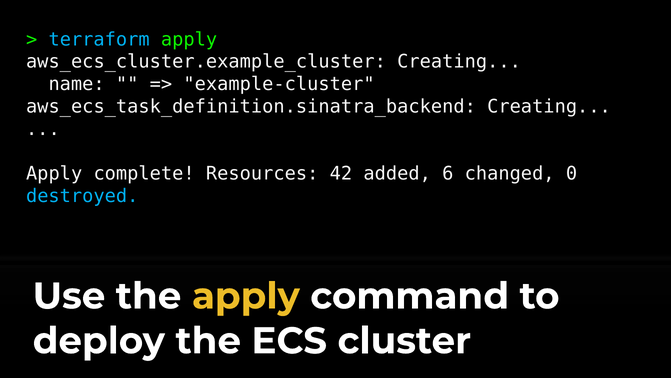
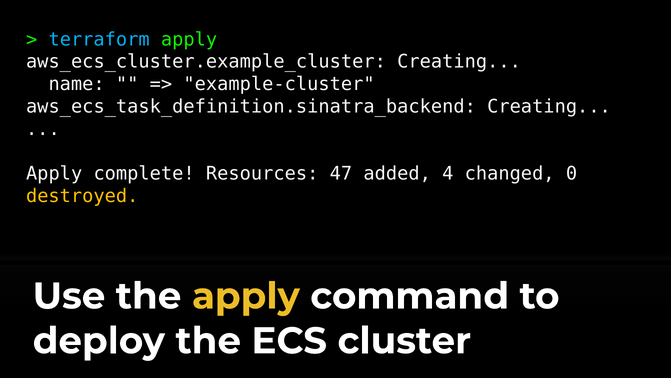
42: 42 -> 47 (341, 174)
6: 6 -> 4 (448, 174)
destroyed colour: light blue -> yellow (82, 196)
